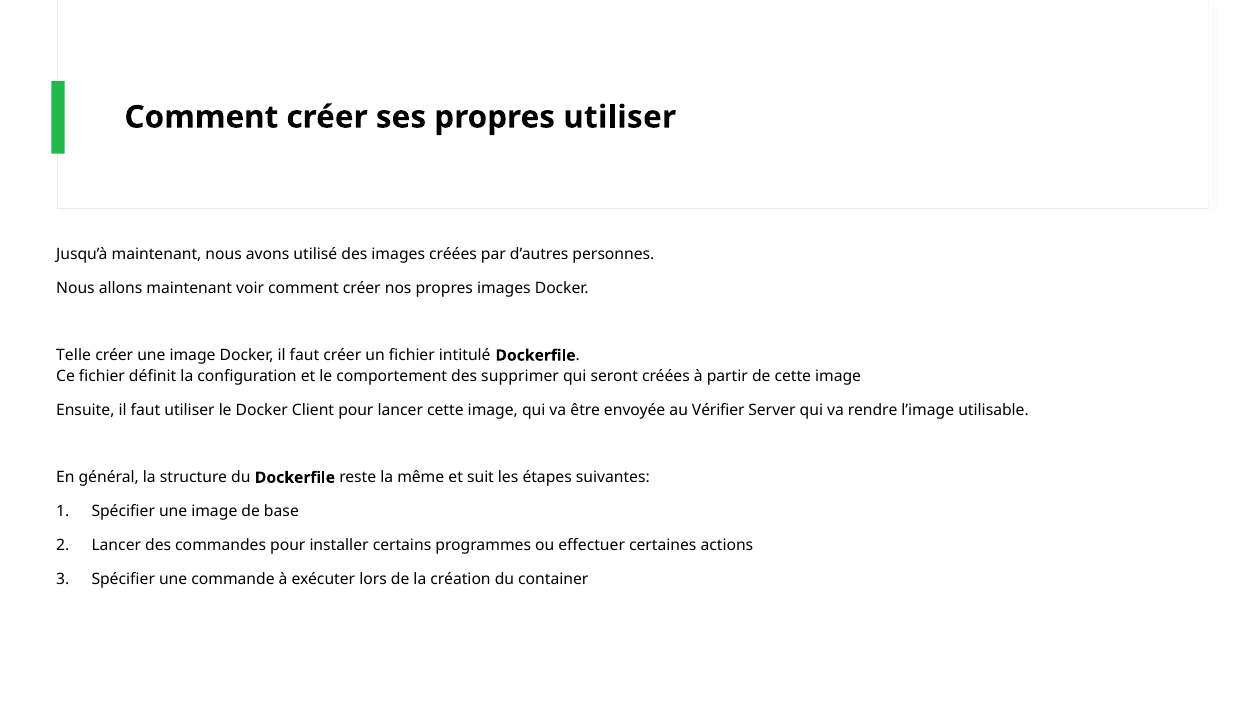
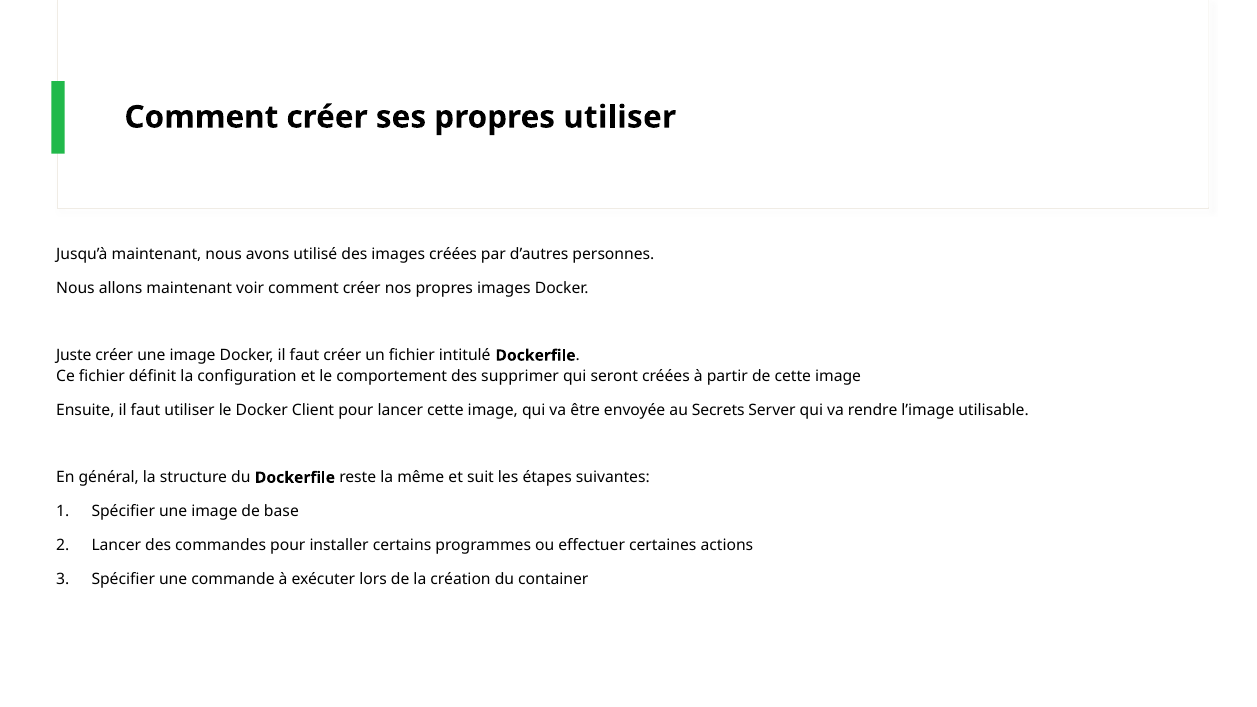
Telle: Telle -> Juste (74, 355)
Vérifier: Vérifier -> Secrets (718, 410)
